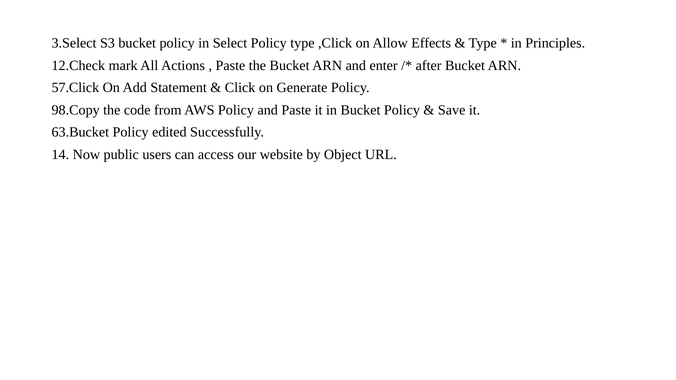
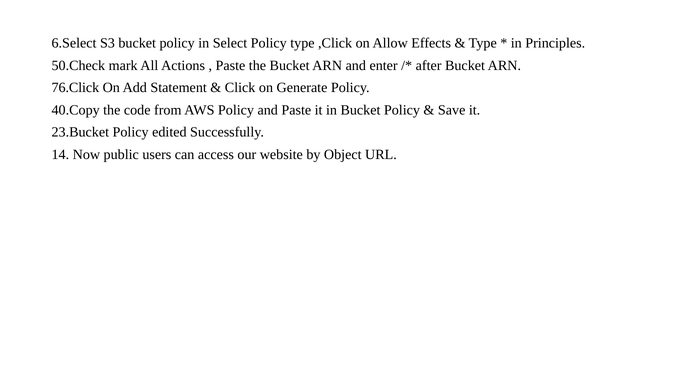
3.Select: 3.Select -> 6.Select (74, 43)
12.Check: 12.Check -> 50.Check (78, 65)
57.Click: 57.Click -> 76.Click (75, 88)
98.Copy: 98.Copy -> 40.Copy (76, 110)
63.Bucket: 63.Bucket -> 23.Bucket (80, 132)
